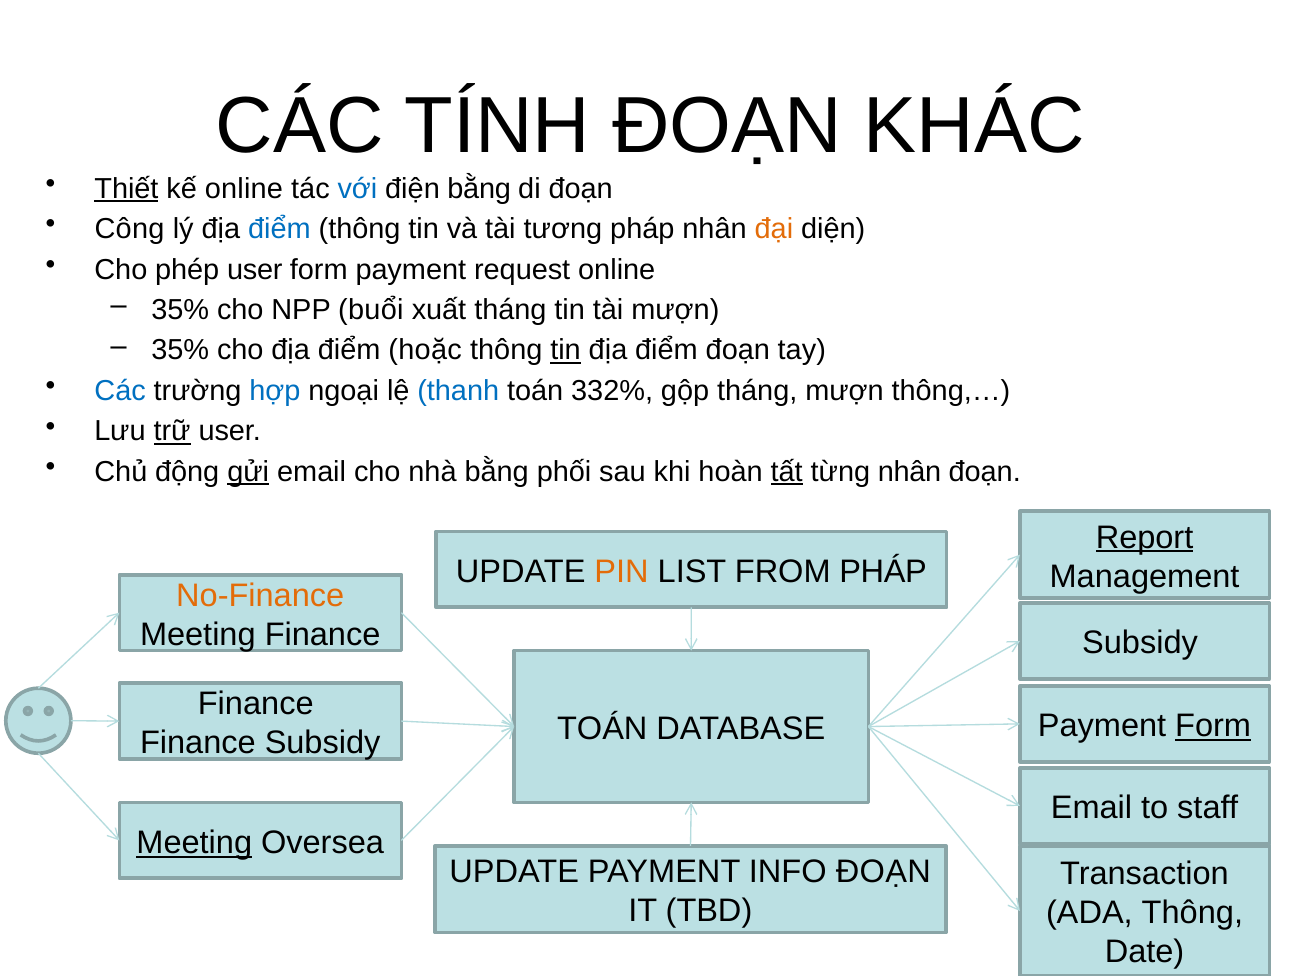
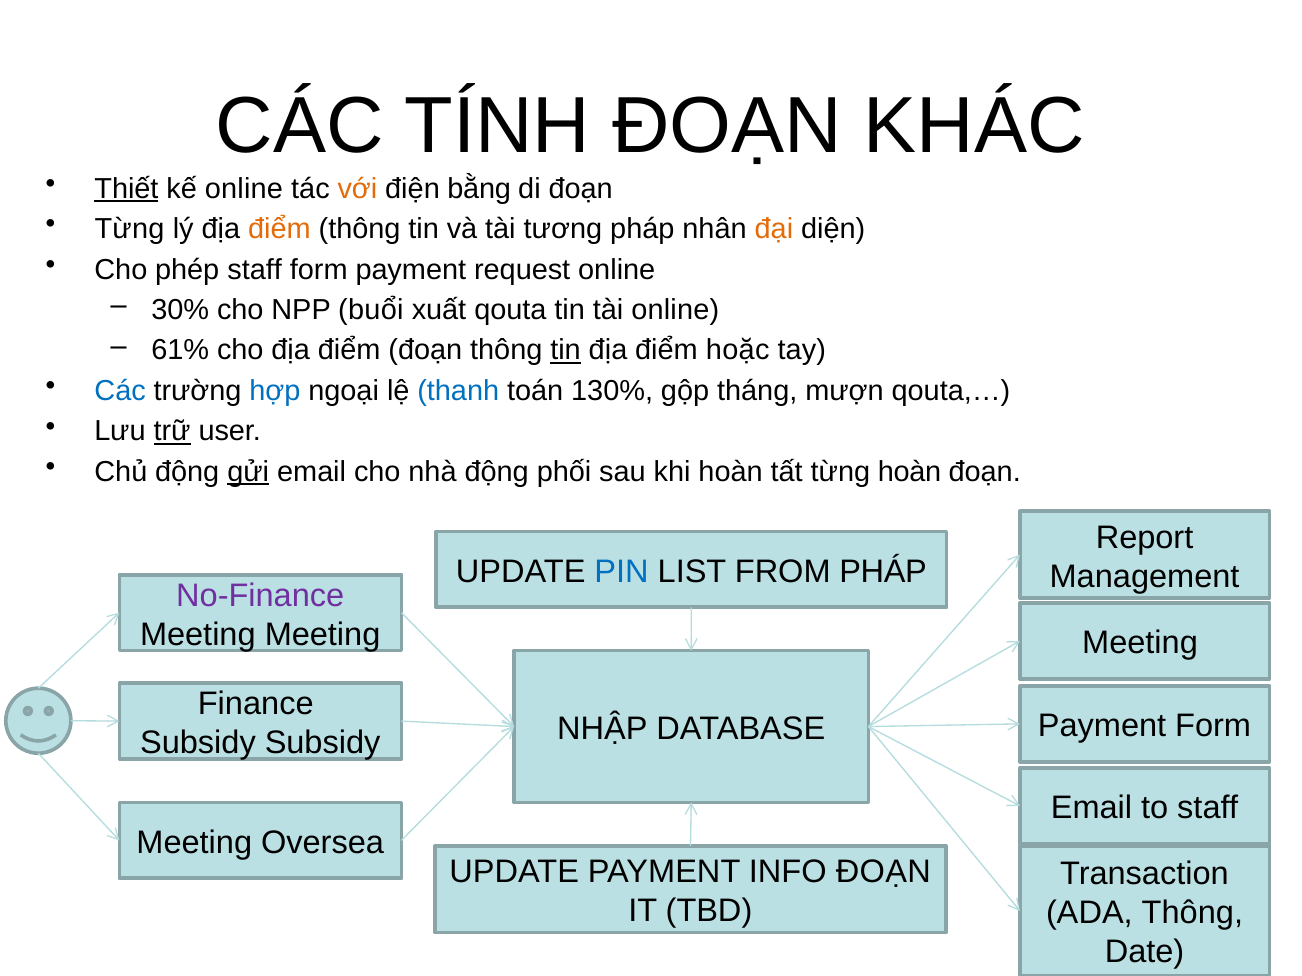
với colour: blue -> orange (357, 189)
Công: Công -> Từng (130, 229)
điểm colour: blue -> orange (279, 229)
phép user: user -> staff (255, 270)
35%: 35% -> 30% (180, 310)
xuất tháng: tháng -> qouta (510, 310)
tài mượn: mượn -> online (675, 310)
35%: 35% -> 61% (180, 351)
điểm hoặc: hoặc -> đoạn (425, 351)
điểm đoạn: đoạn -> hoặc (738, 351)
332%: 332% -> 130% (612, 391)
thông,…: thông,… -> qouta,… (951, 391)
nhà bằng: bằng -> động (497, 472)
tất underline: present -> none (787, 472)
từng nhân: nhân -> hoàn (909, 472)
Report underline: present -> none (1145, 538)
PIN colour: orange -> blue (622, 572)
No-Finance colour: orange -> purple (260, 596)
Meeting Finance: Finance -> Meeting (323, 635)
Subsidy: Subsidy -> Meeting (1140, 644)
Form underline: present -> none (1213, 727)
TOÁN: TOÁN -> NHẬP (602, 729)
Finance: Finance -> Subsidy (198, 743)
Meeting underline: present -> none (194, 843)
